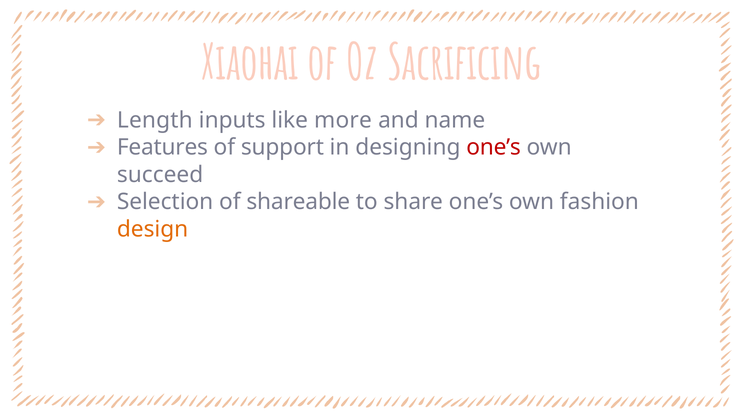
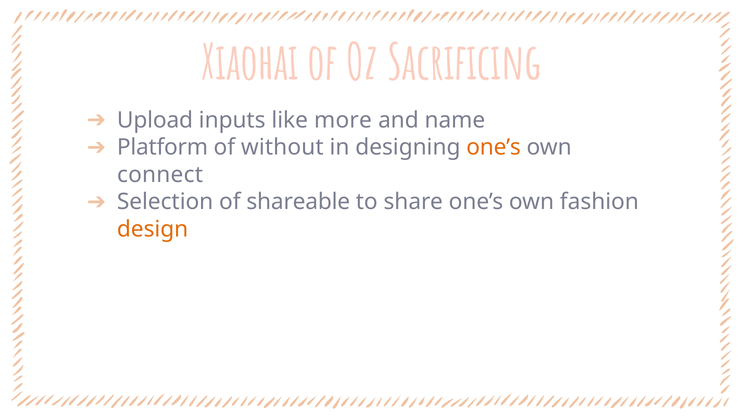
Length: Length -> Upload (155, 120)
Features: Features -> Platform (162, 147)
support: support -> without (282, 147)
one’s colour: red -> orange (494, 147)
succeed: succeed -> connect (160, 175)
